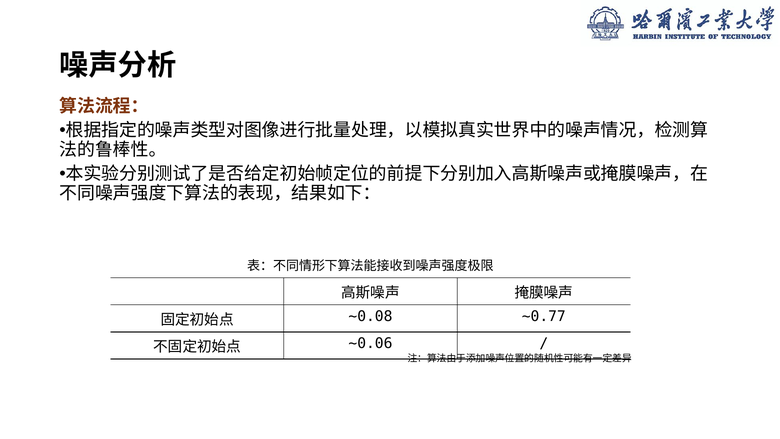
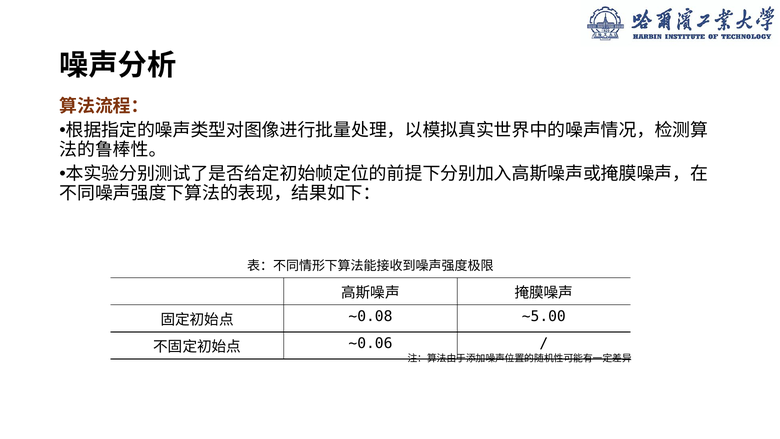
~0.77: ~0.77 -> ~5.00 (544, 316)
